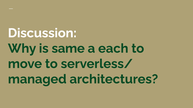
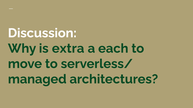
same: same -> extra (68, 49)
